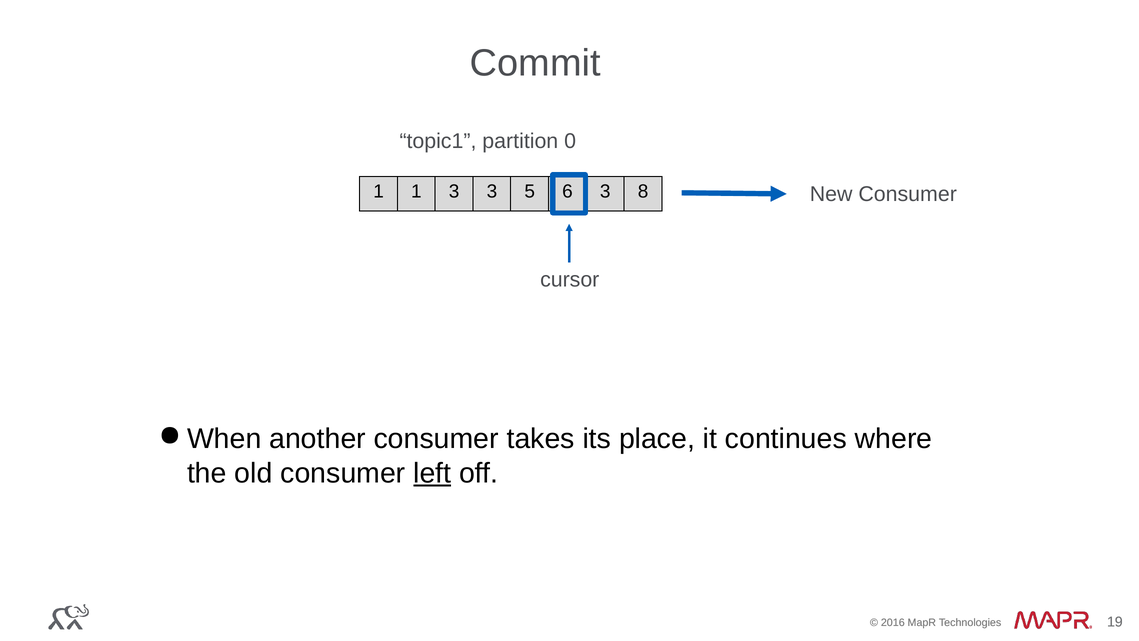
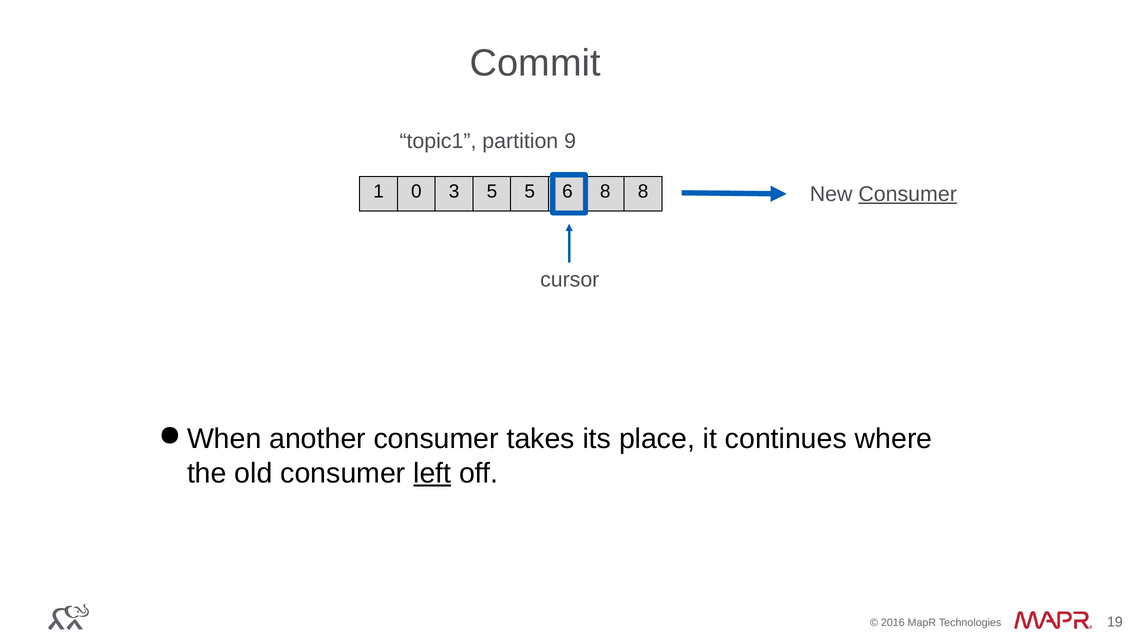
0: 0 -> 9 (570, 141)
1 1: 1 -> 0 (416, 192)
3 3: 3 -> 5 (492, 192)
6 3: 3 -> 8 (605, 192)
Consumer underline: none -> present (908, 194)
